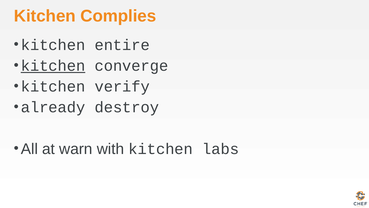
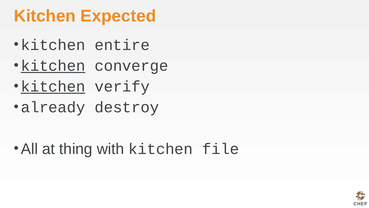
Complies: Complies -> Expected (118, 16)
kitchen underline: none -> present (53, 86)
warn: warn -> thing (76, 149)
labs: labs -> file (221, 149)
